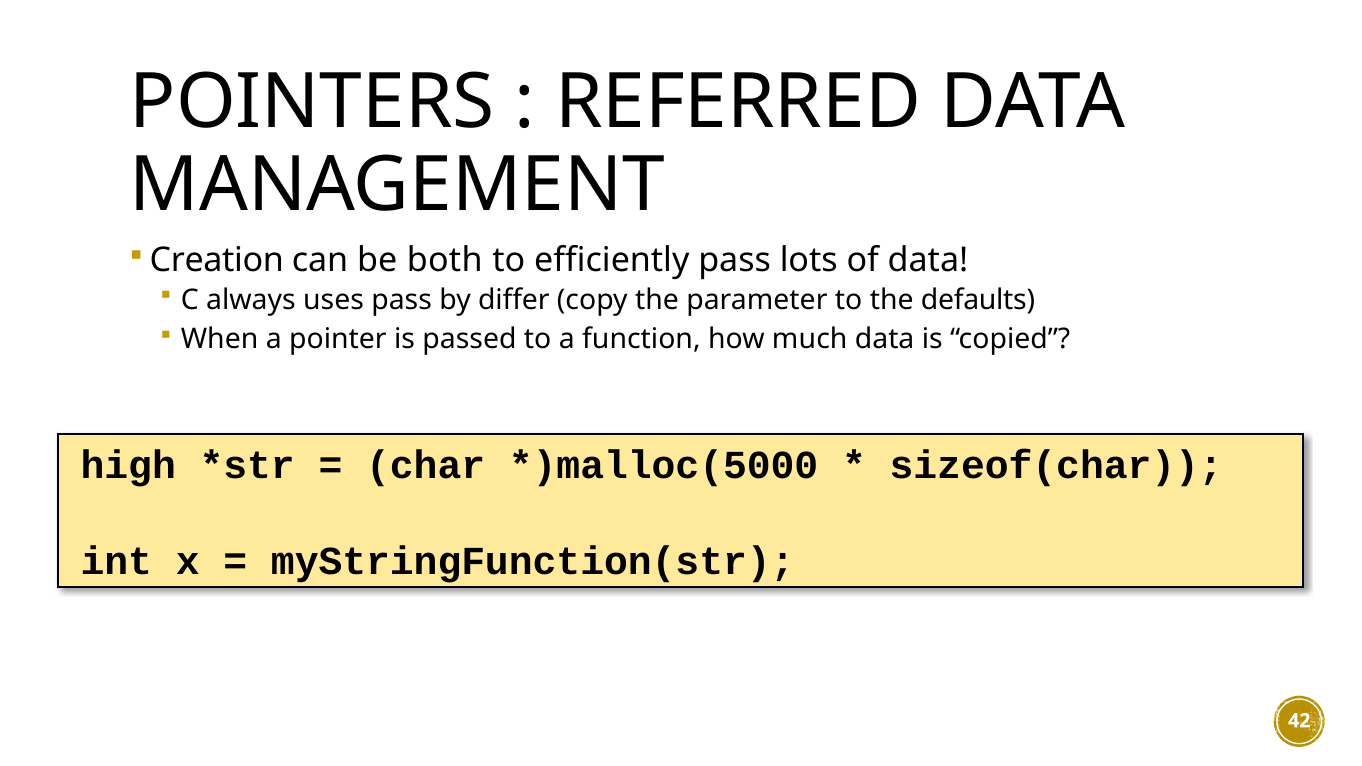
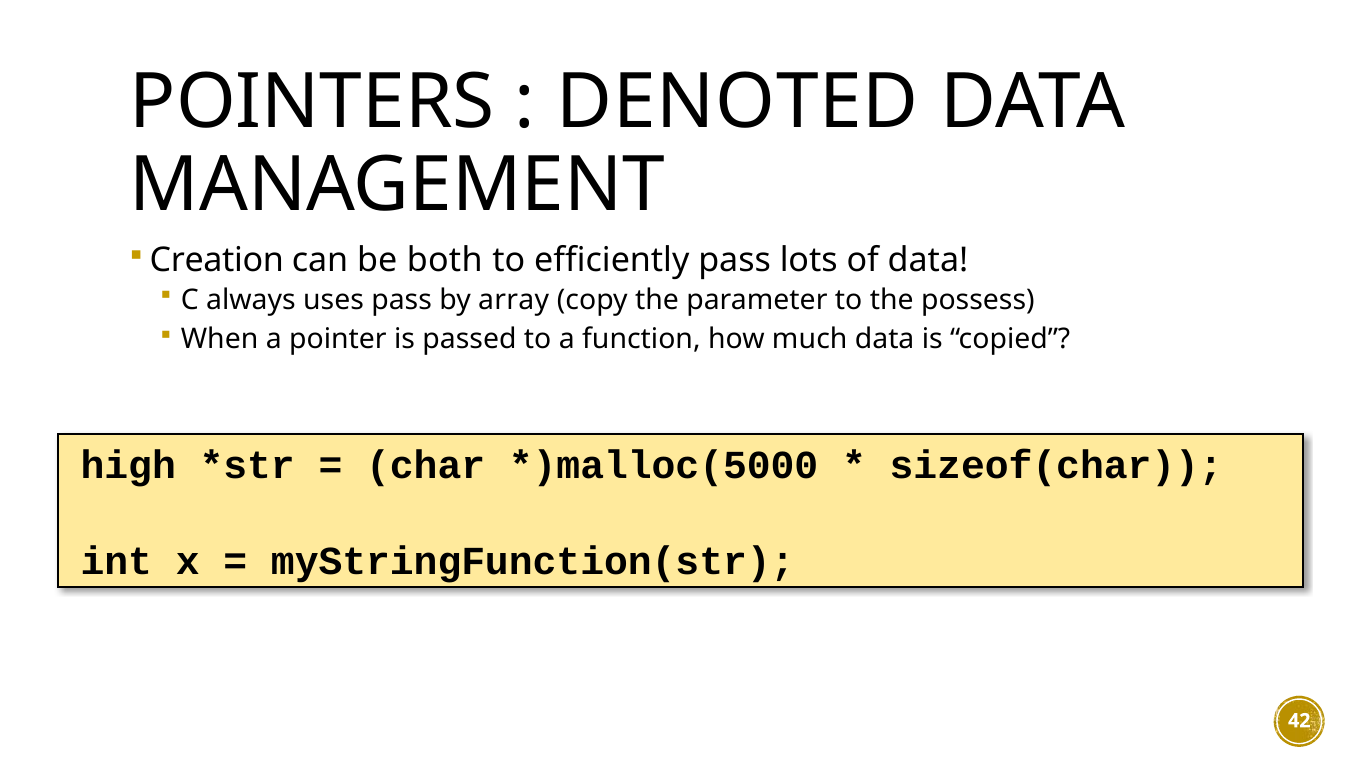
REFERRED: REFERRED -> DENOTED (738, 102)
differ: differ -> array (514, 300)
defaults: defaults -> possess (978, 300)
